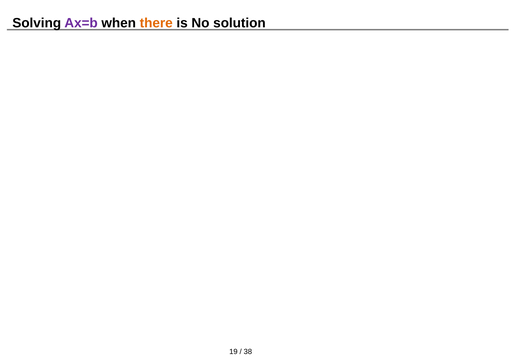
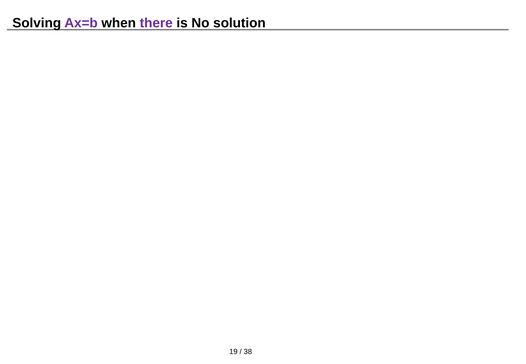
there colour: orange -> purple (156, 23)
